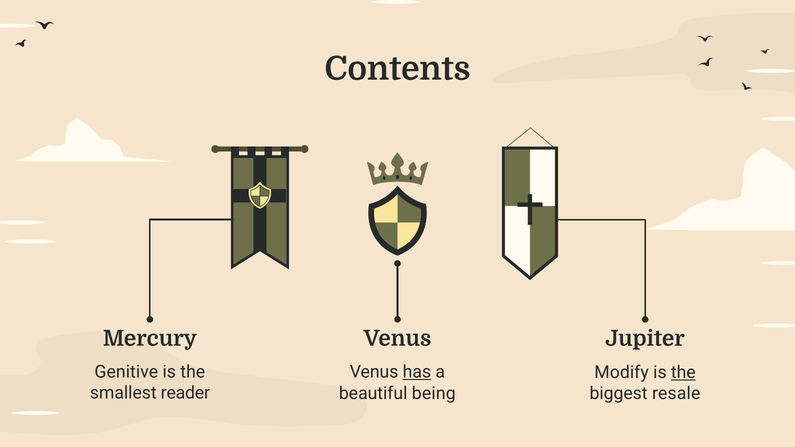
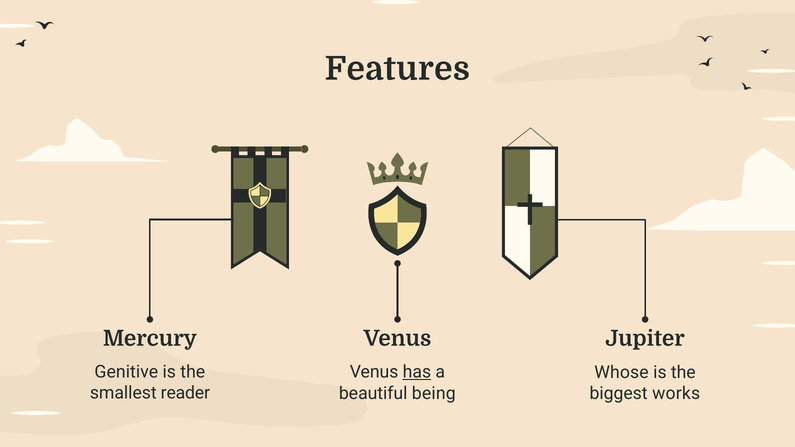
Contents: Contents -> Features (397, 69)
Modify: Modify -> Whose (622, 372)
the underline: present -> none (683, 372)
resale: resale -> works (676, 394)
